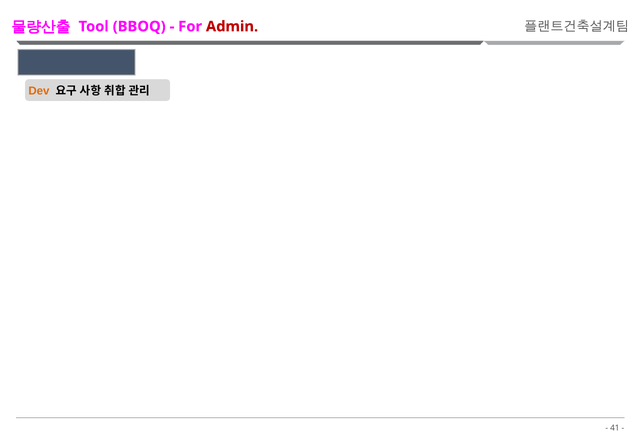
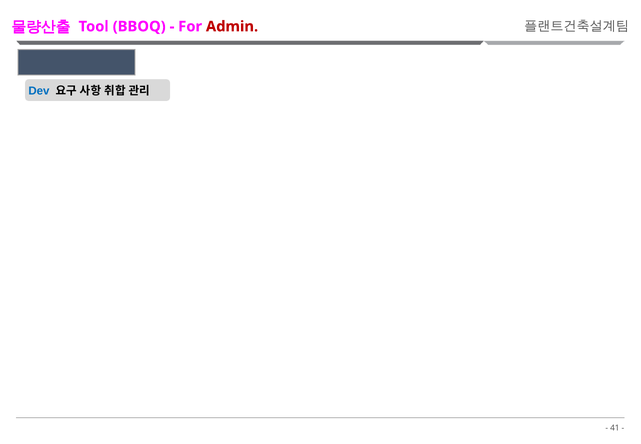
Dev colour: orange -> blue (39, 91)
